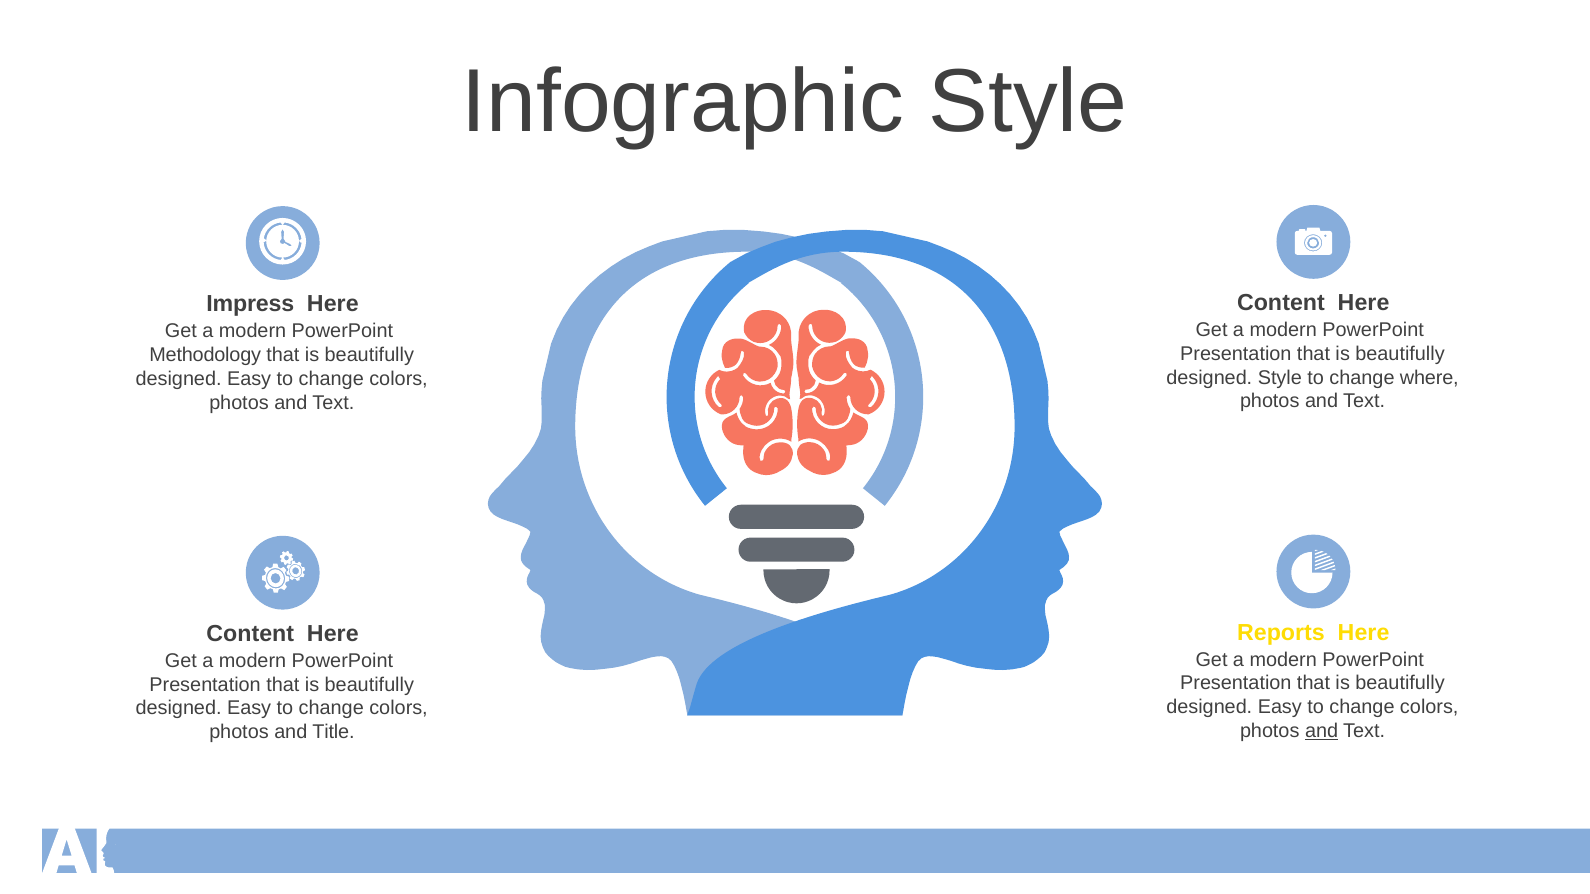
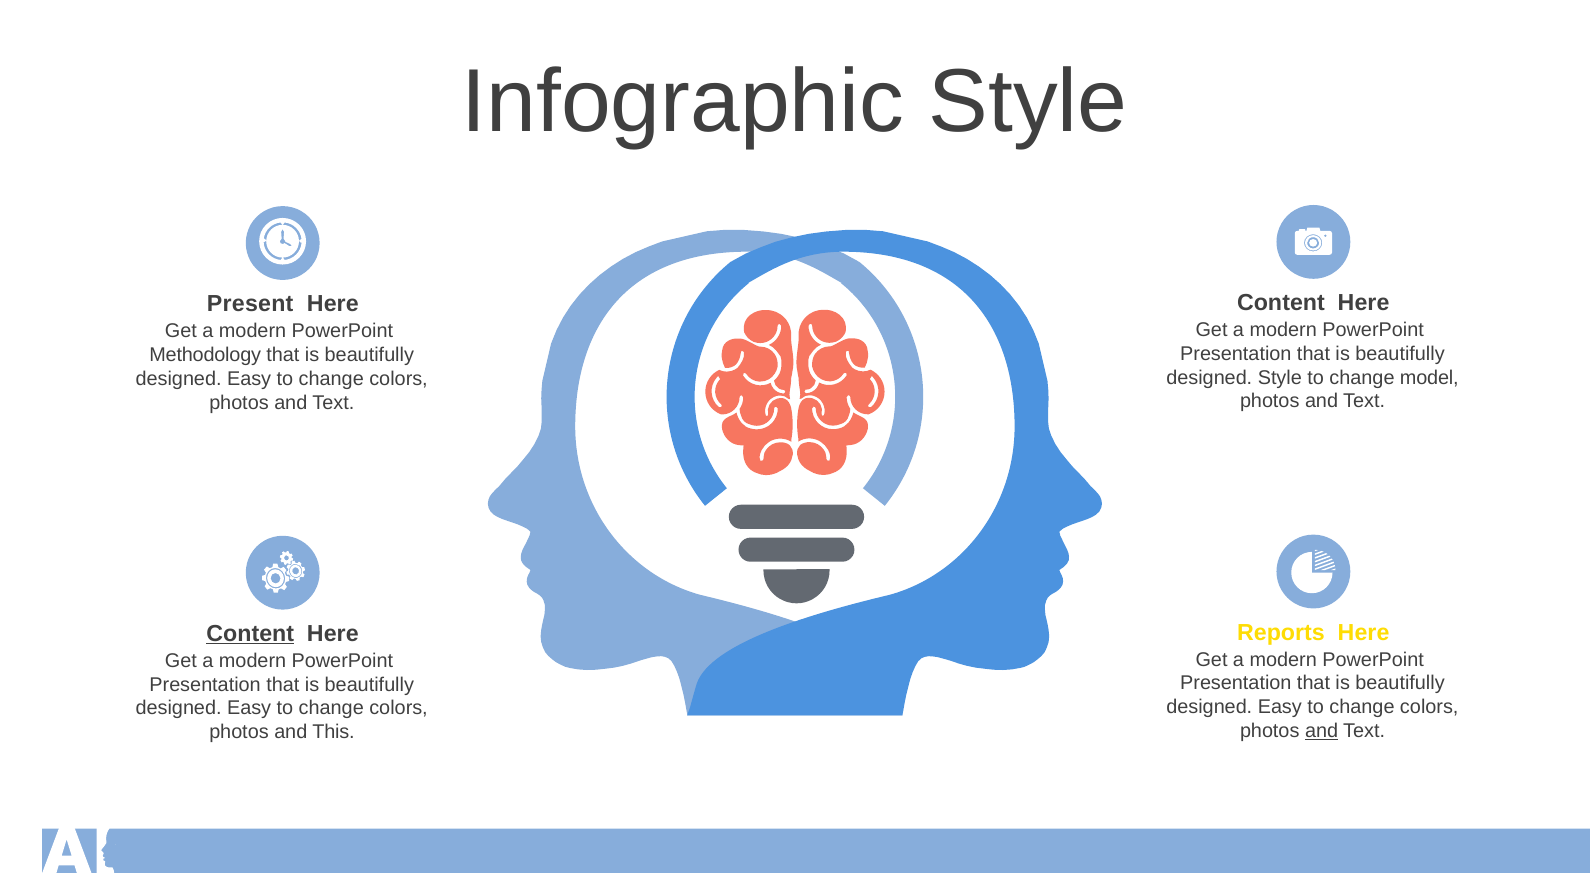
Impress: Impress -> Present (250, 304)
where: where -> model (1429, 378)
Content underline: none -> present (250, 634)
Title: Title -> This (334, 733)
